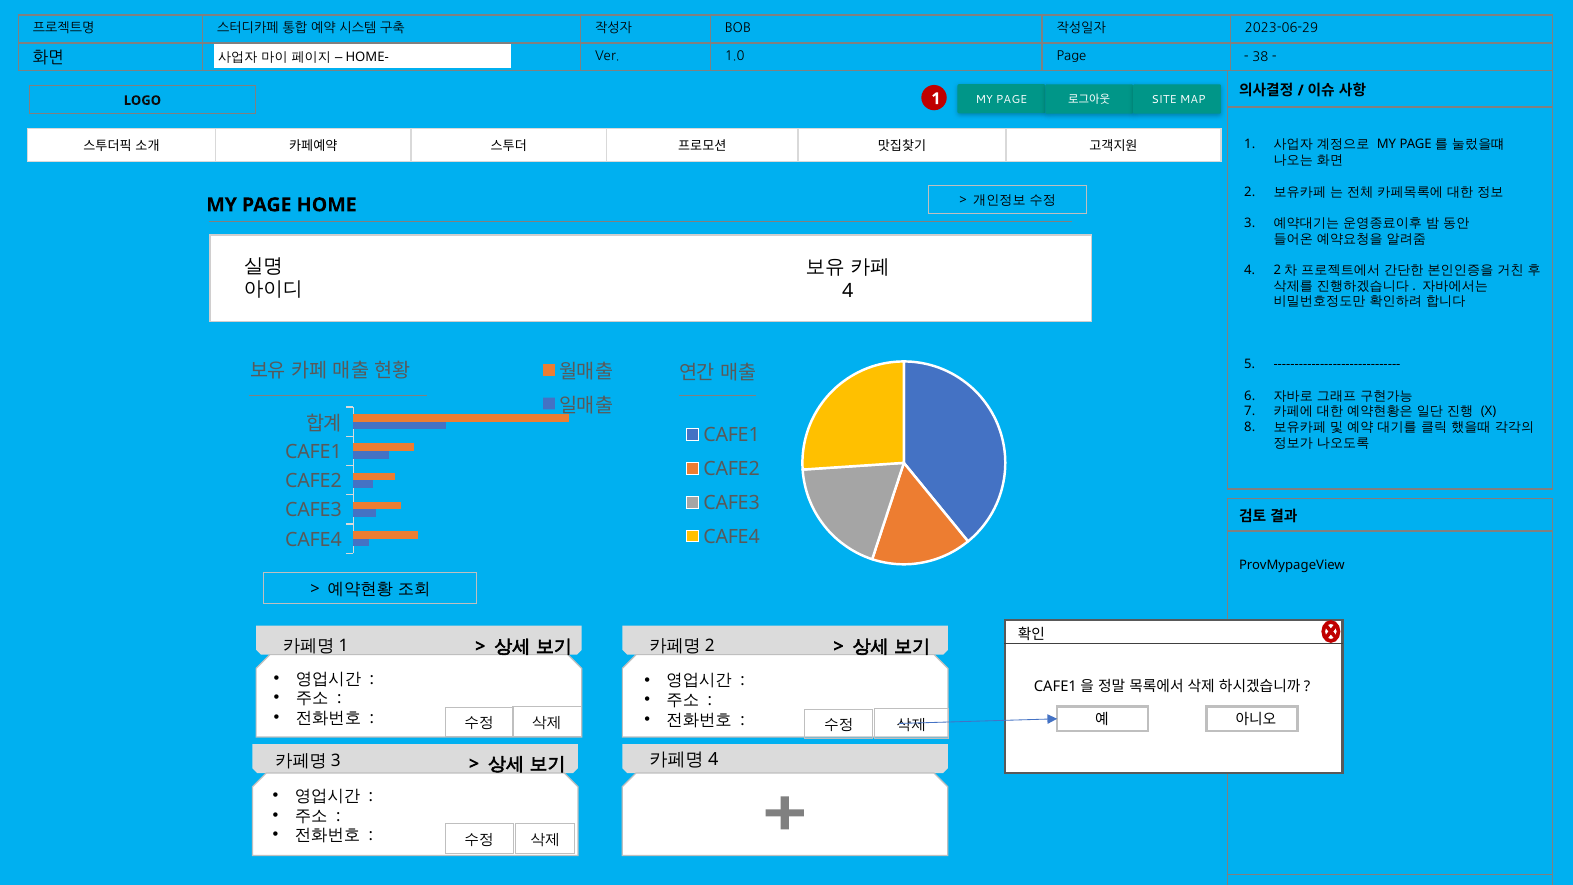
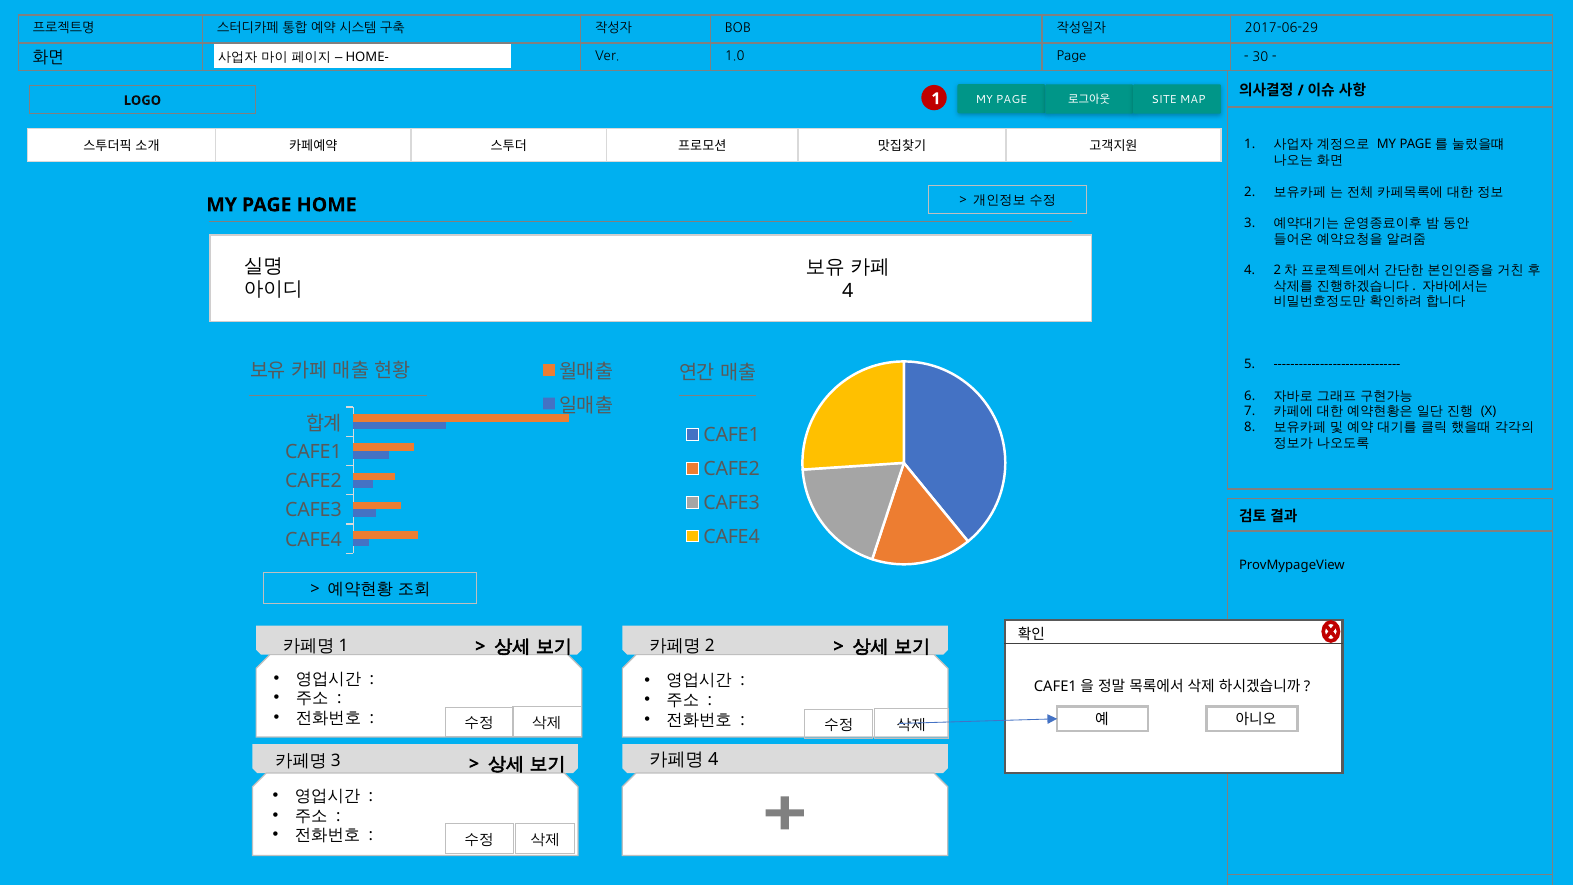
2023-06-29: 2023-06-29 -> 2017-06-29 (1282, 28)
38: 38 -> 30 (1260, 57)
